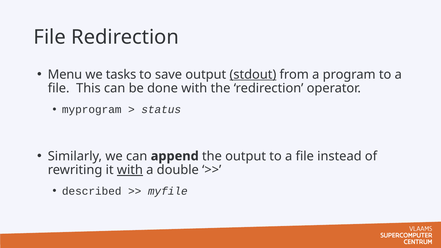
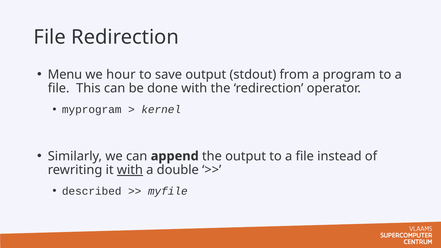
tasks: tasks -> hour (121, 75)
stdout underline: present -> none (253, 75)
status: status -> kernel (161, 110)
